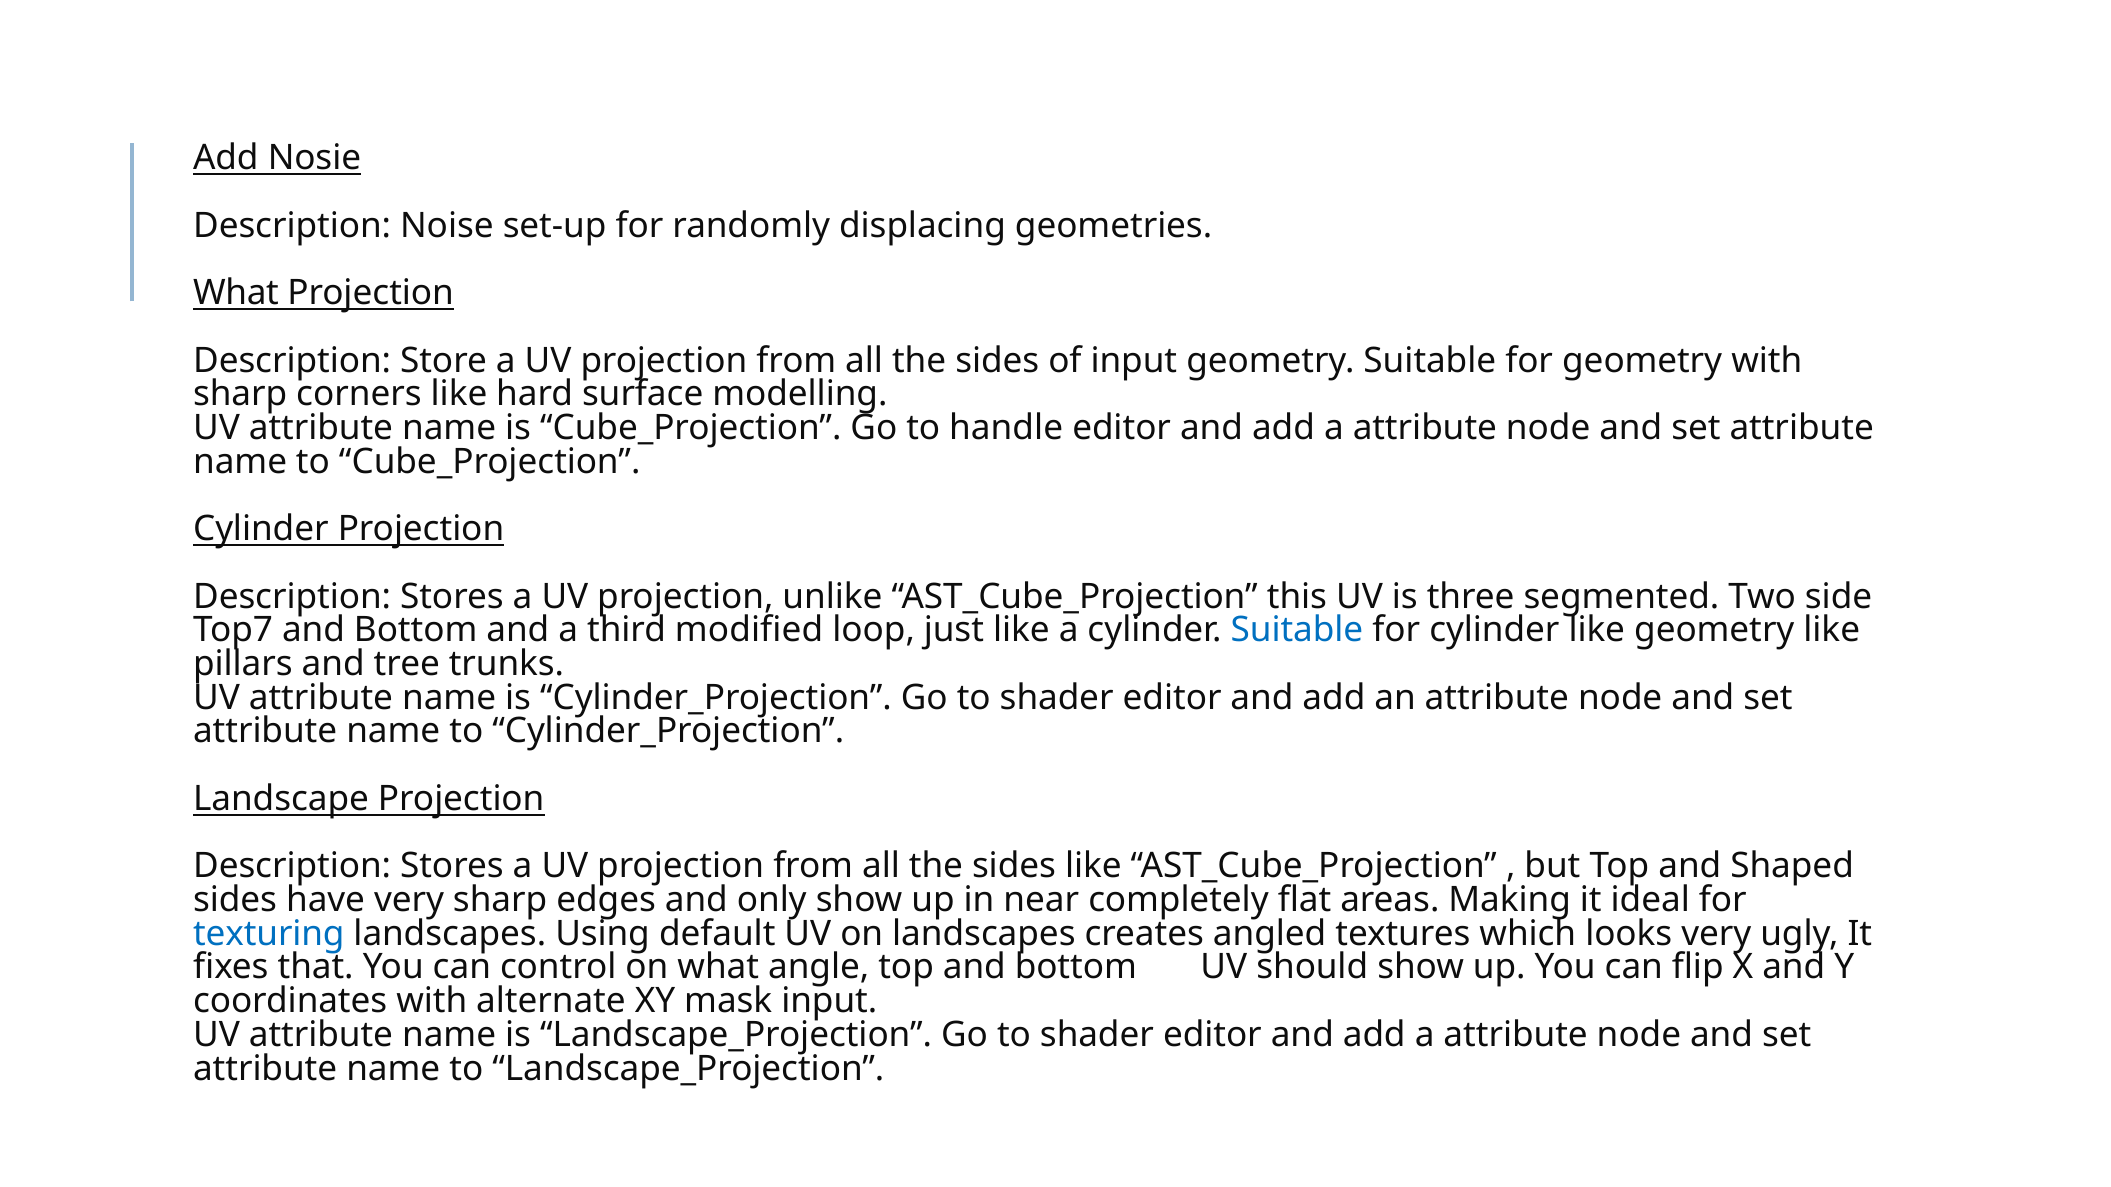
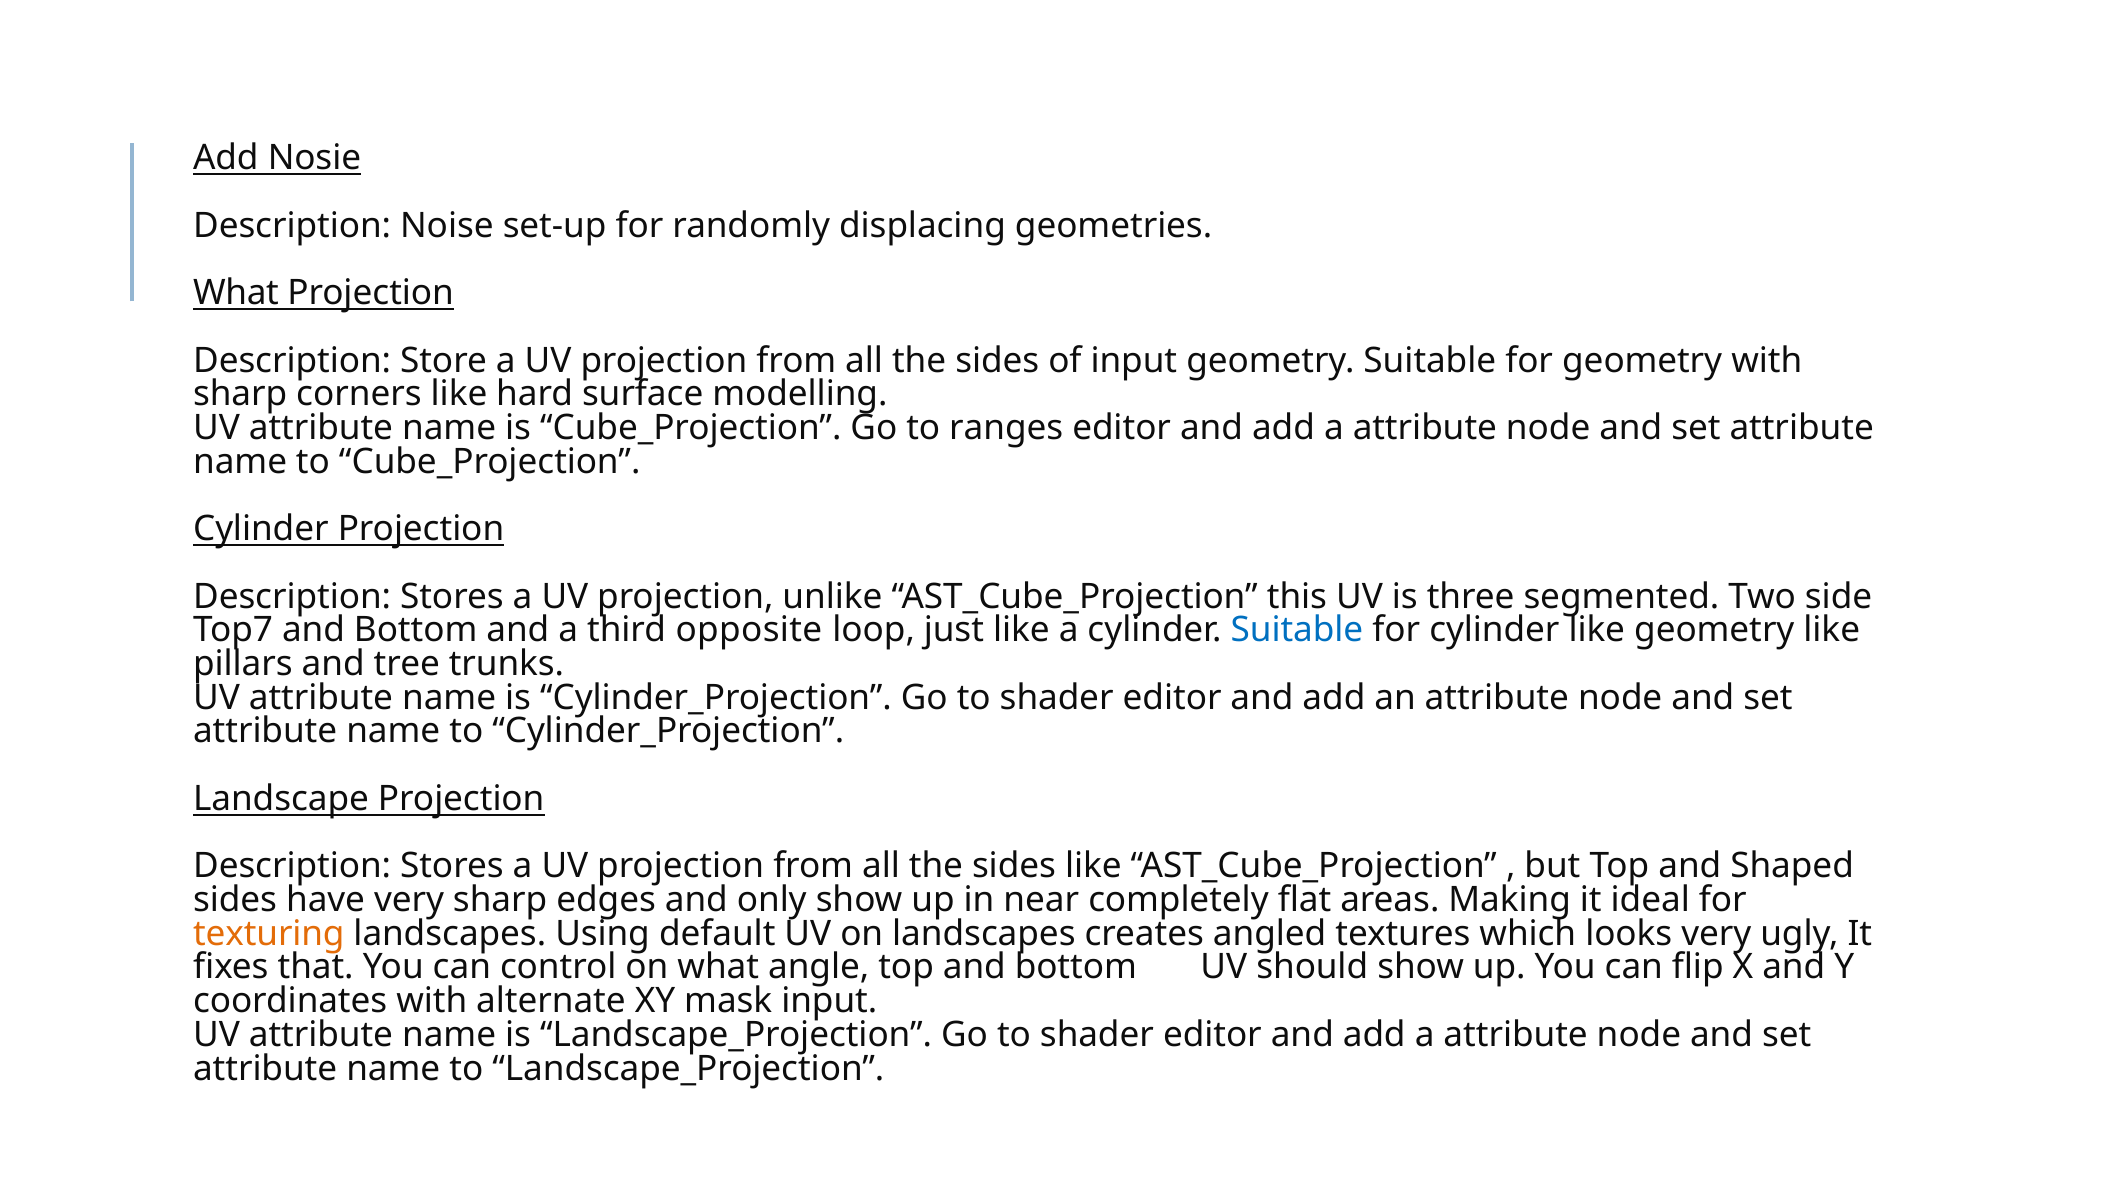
handle: handle -> ranges (1006, 428)
modified: modified -> opposite (749, 630)
texturing colour: blue -> orange (269, 934)
